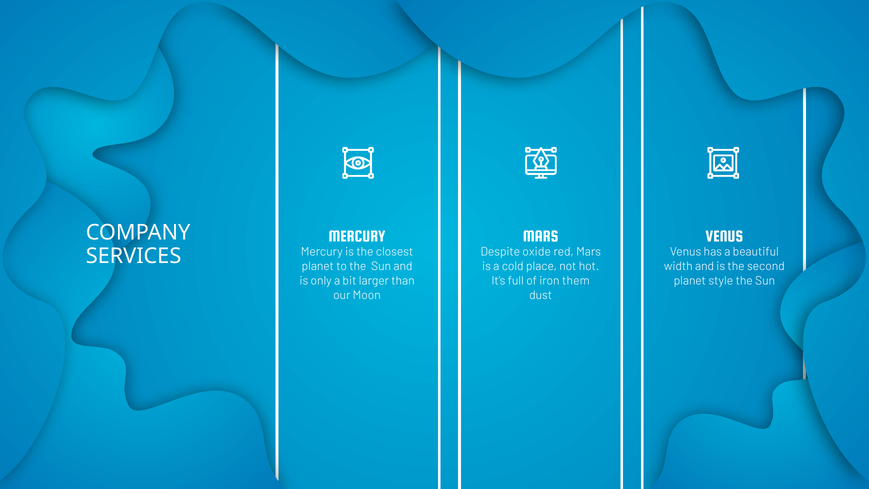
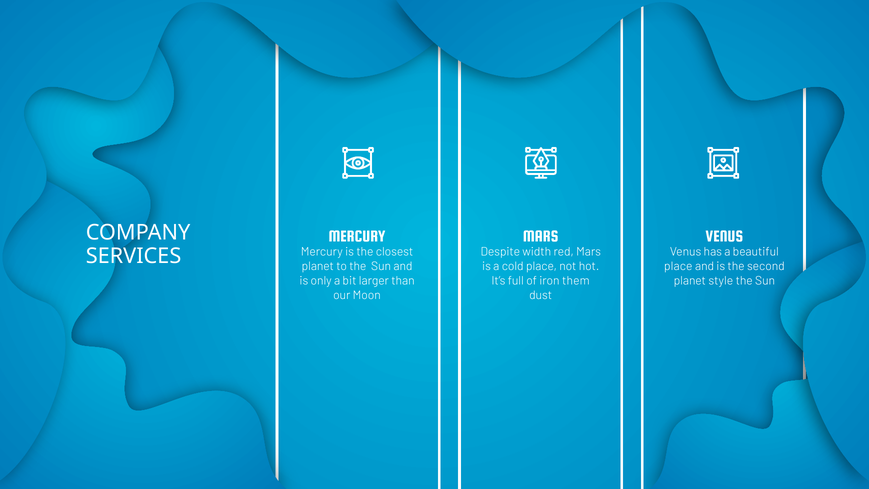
oxide: oxide -> width (537, 251)
width: width -> place (678, 266)
